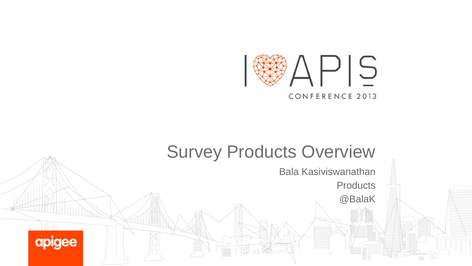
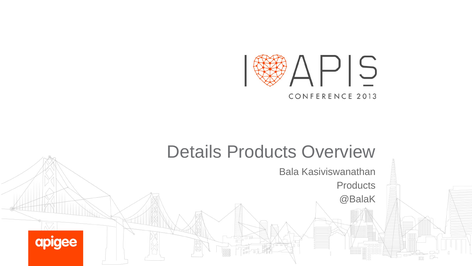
Survey: Survey -> Details (194, 152)
